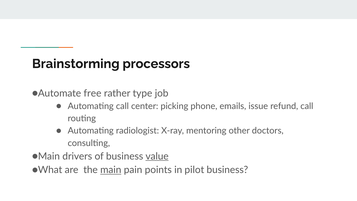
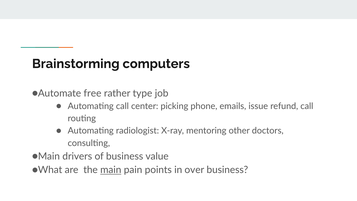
processors: processors -> computers (156, 64)
value underline: present -> none (157, 156)
pilot: pilot -> over (194, 170)
